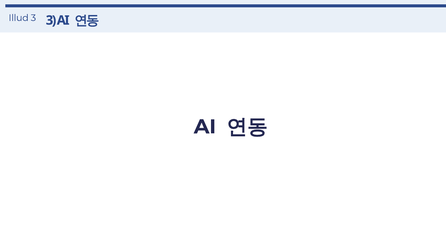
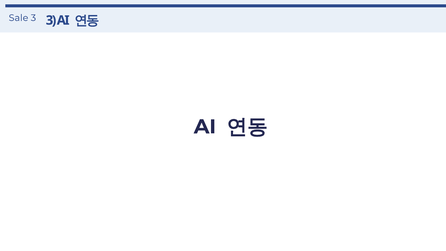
Illud: Illud -> Sale (19, 18)
